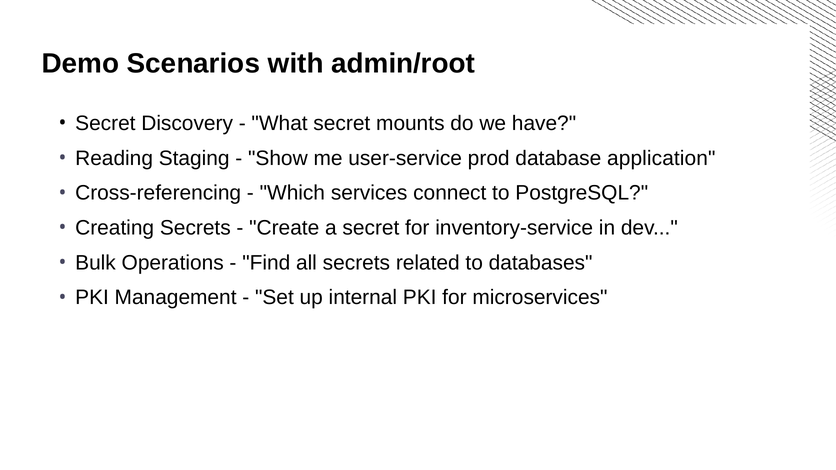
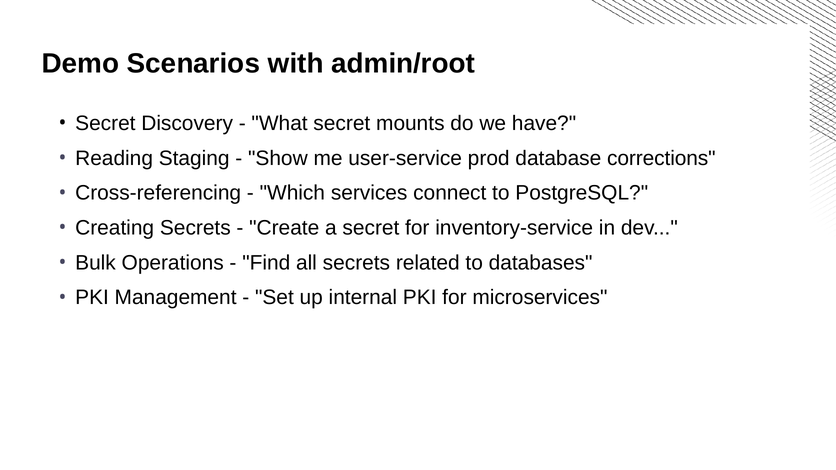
application: application -> corrections (661, 158)
